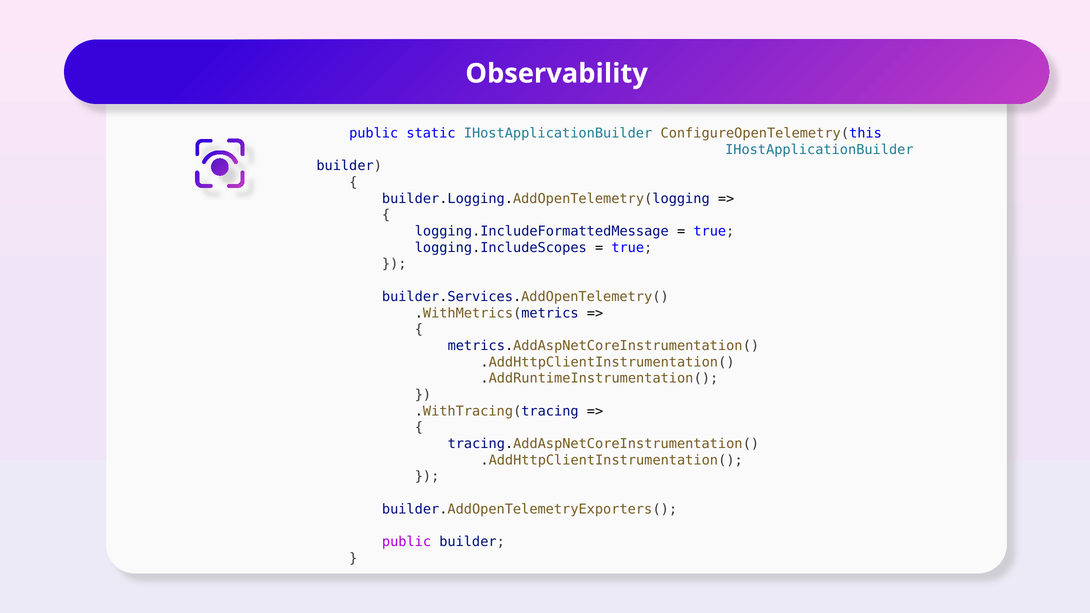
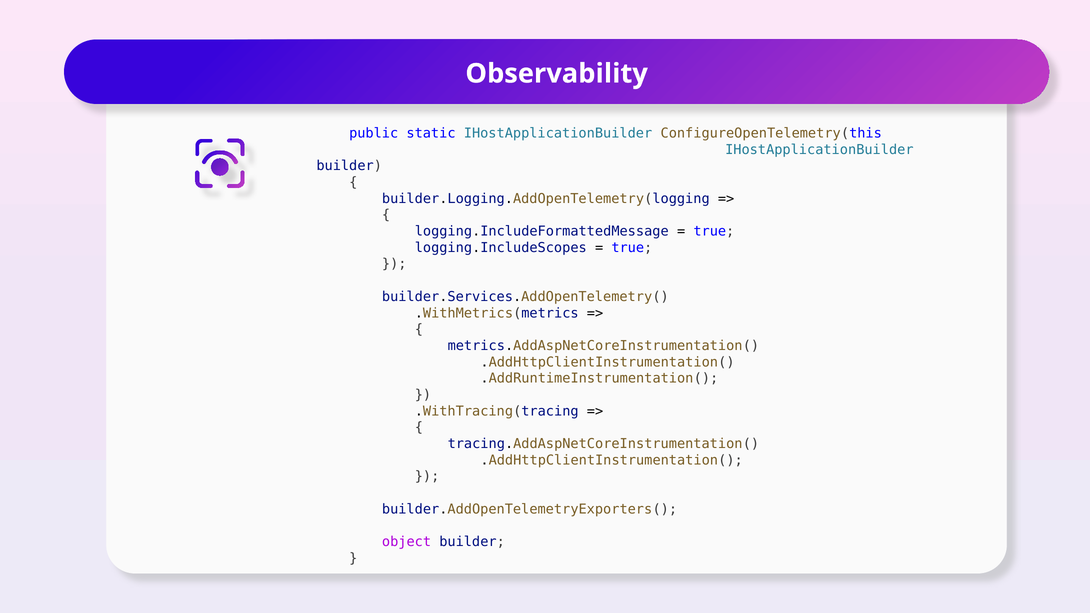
public: public -> object (407, 542)
